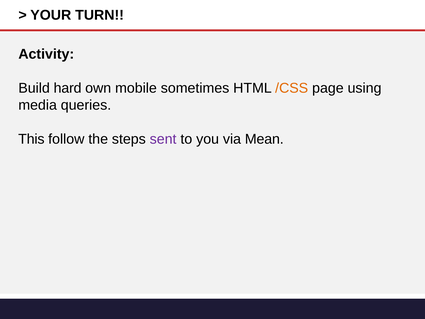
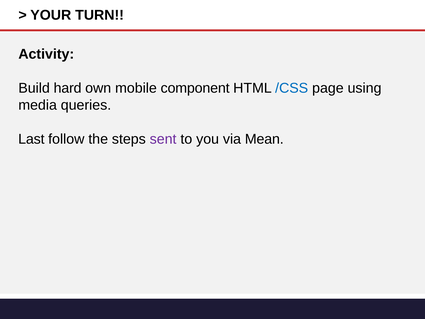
sometimes: sometimes -> component (195, 88)
/CSS colour: orange -> blue (292, 88)
This: This -> Last (31, 139)
